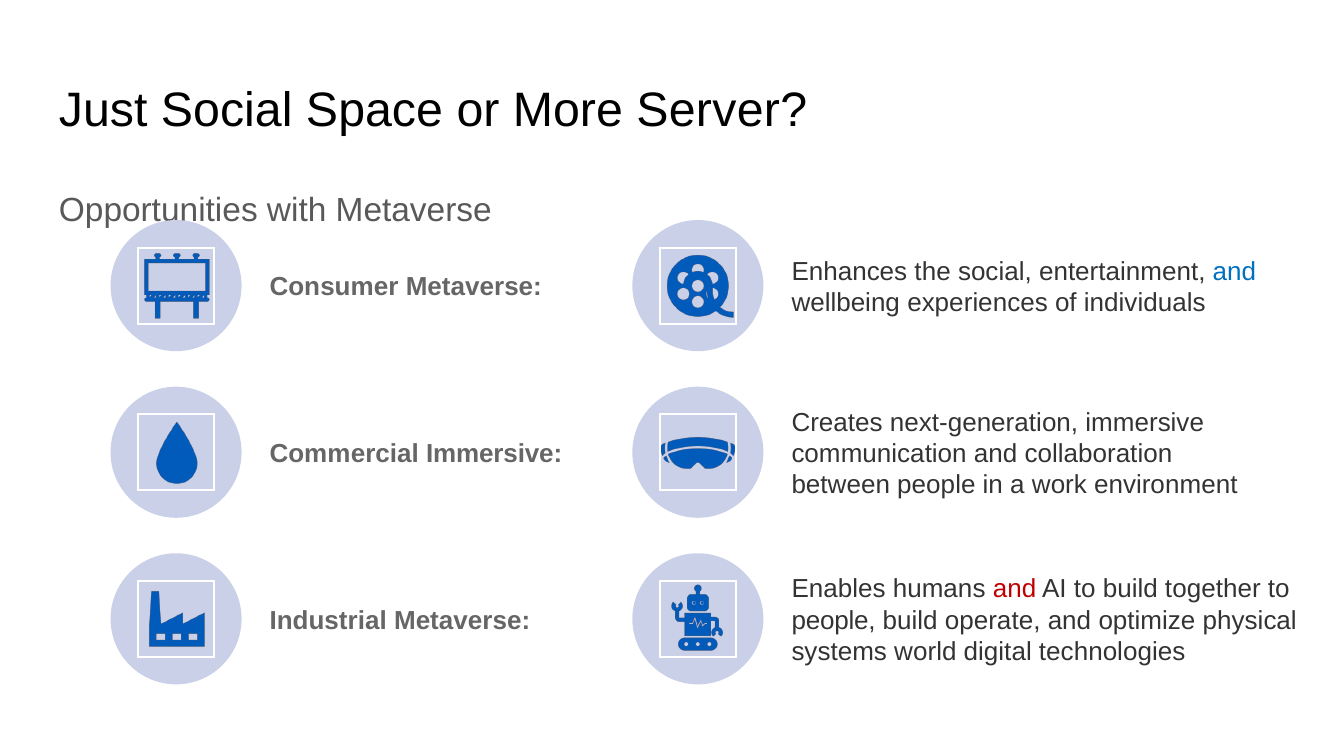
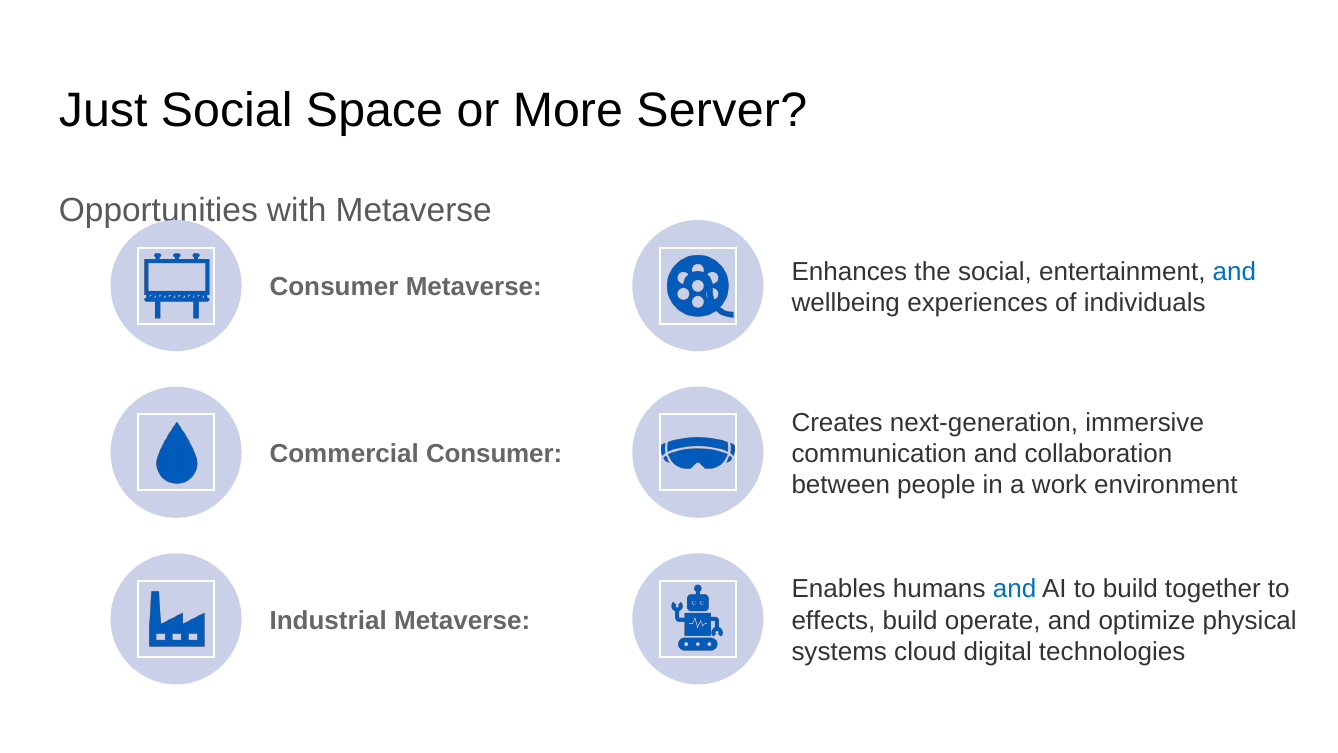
Commercial Immersive: Immersive -> Consumer (494, 454)
and colour: red -> blue (1015, 589)
people: people -> effects (833, 620)
world: world -> cloud (925, 652)
